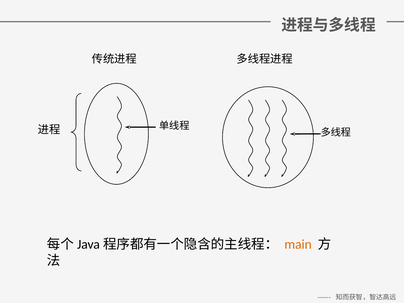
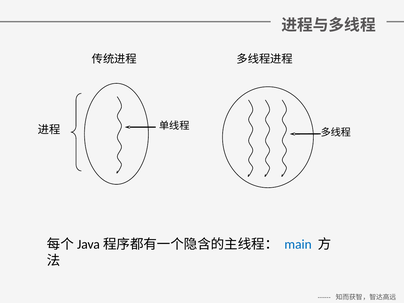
main colour: orange -> blue (298, 244)
